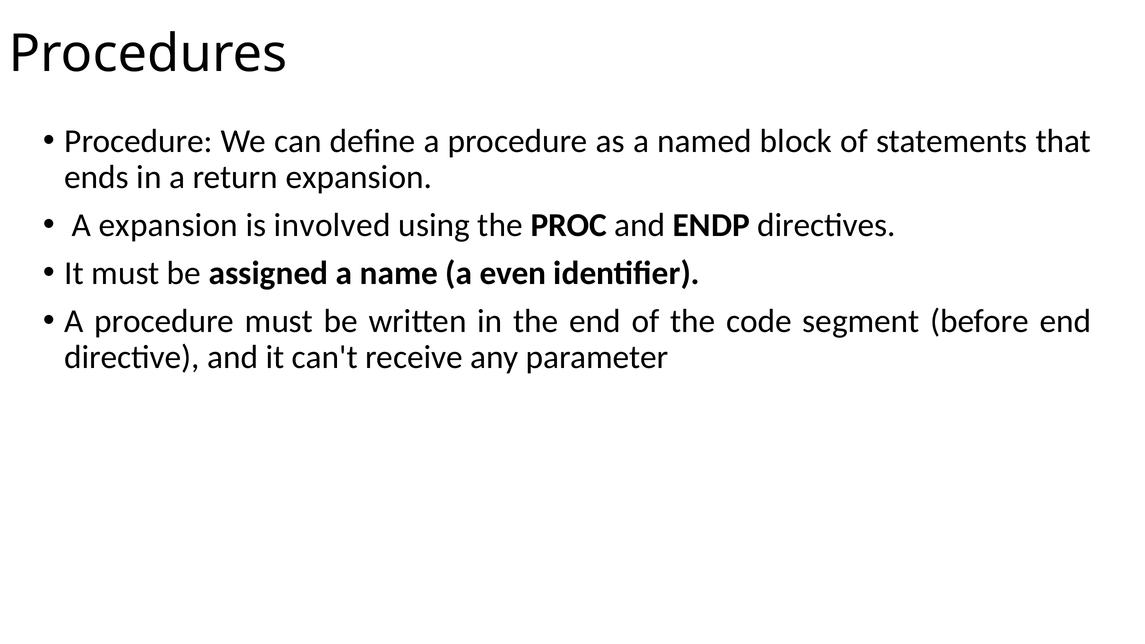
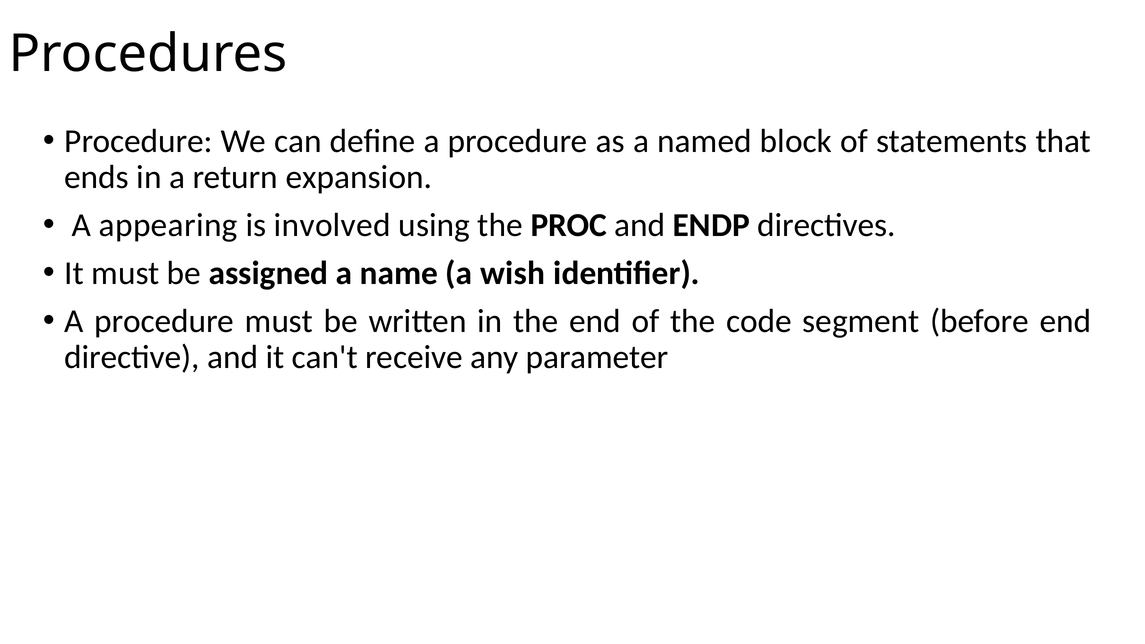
A expansion: expansion -> appearing (168, 225)
even: even -> wish (513, 273)
